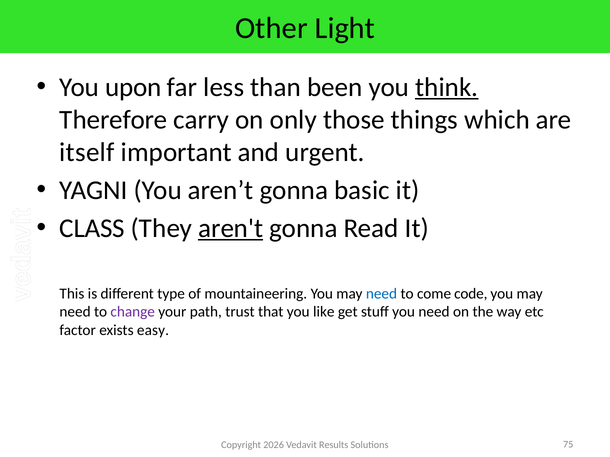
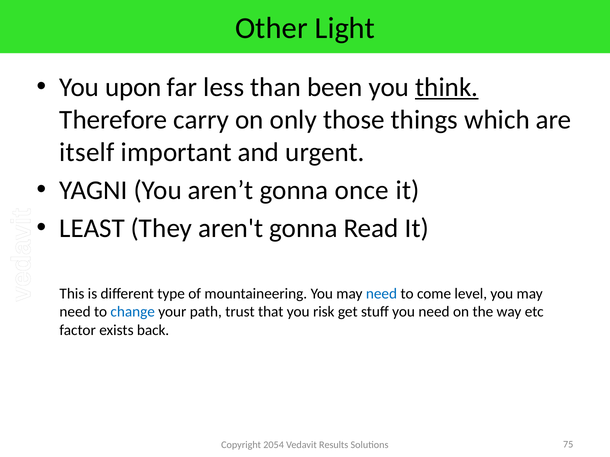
basic: basic -> once (362, 190)
CLASS: CLASS -> LEAST (92, 228)
aren't underline: present -> none (231, 228)
code: code -> level (471, 294)
change colour: purple -> blue (133, 312)
like: like -> risk (324, 312)
easy: easy -> back (153, 331)
2026: 2026 -> 2054 (274, 445)
